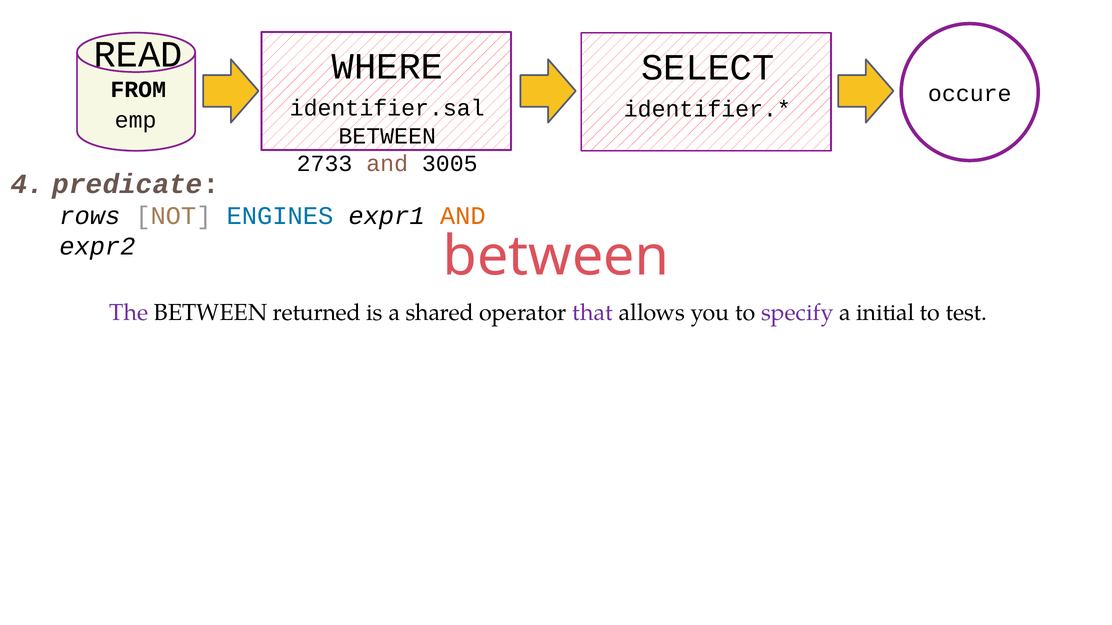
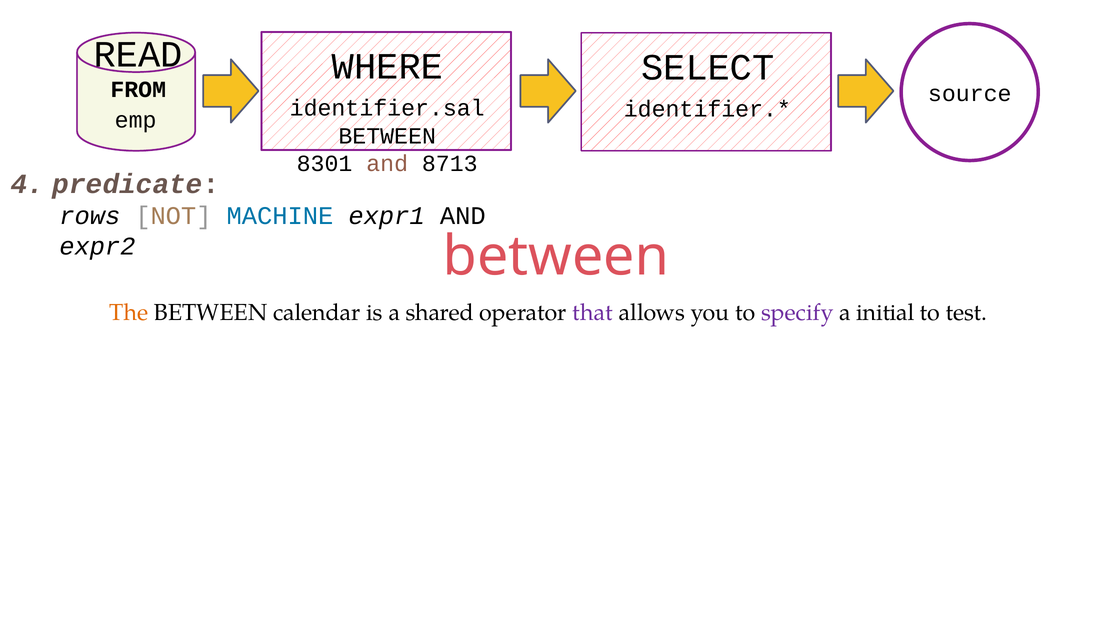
occure: occure -> source (970, 94)
2733: 2733 -> 8301 (325, 164)
3005: 3005 -> 8713 (450, 164)
ENGINES: ENGINES -> MACHINE (280, 216)
AND colour: orange -> black (463, 216)
The colour: purple -> orange (129, 313)
returned: returned -> calendar (317, 313)
